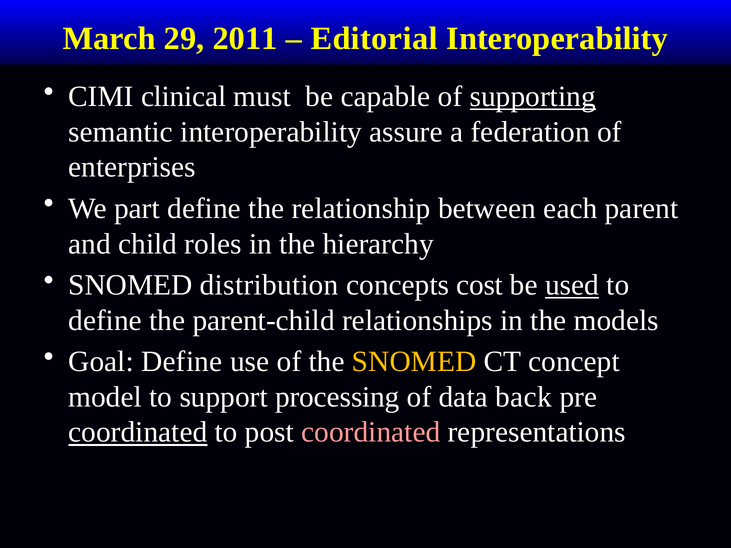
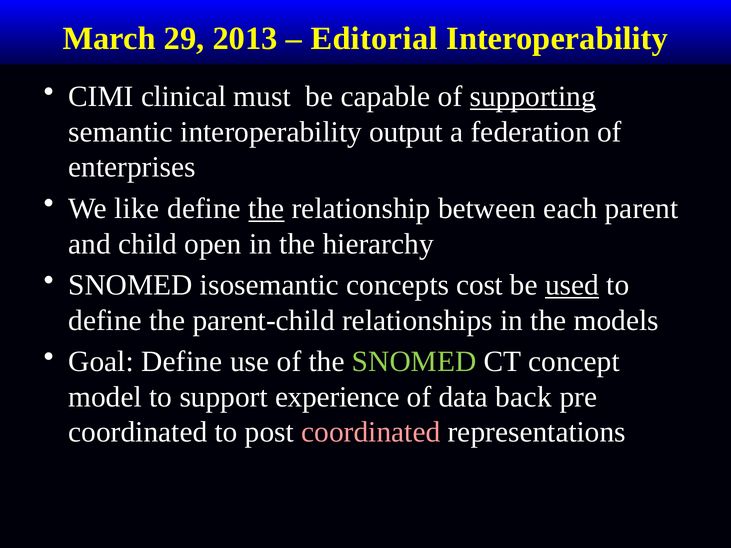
2011: 2011 -> 2013 (245, 39)
assure: assure -> output (406, 132)
part: part -> like (137, 209)
the underline: none -> present (266, 209)
roles: roles -> open (213, 244)
distribution: distribution -> isosemantic (269, 285)
SNOMED colour: yellow -> light green (414, 362)
processing: processing -> experience (338, 397)
coordinated underline: present -> none (138, 432)
